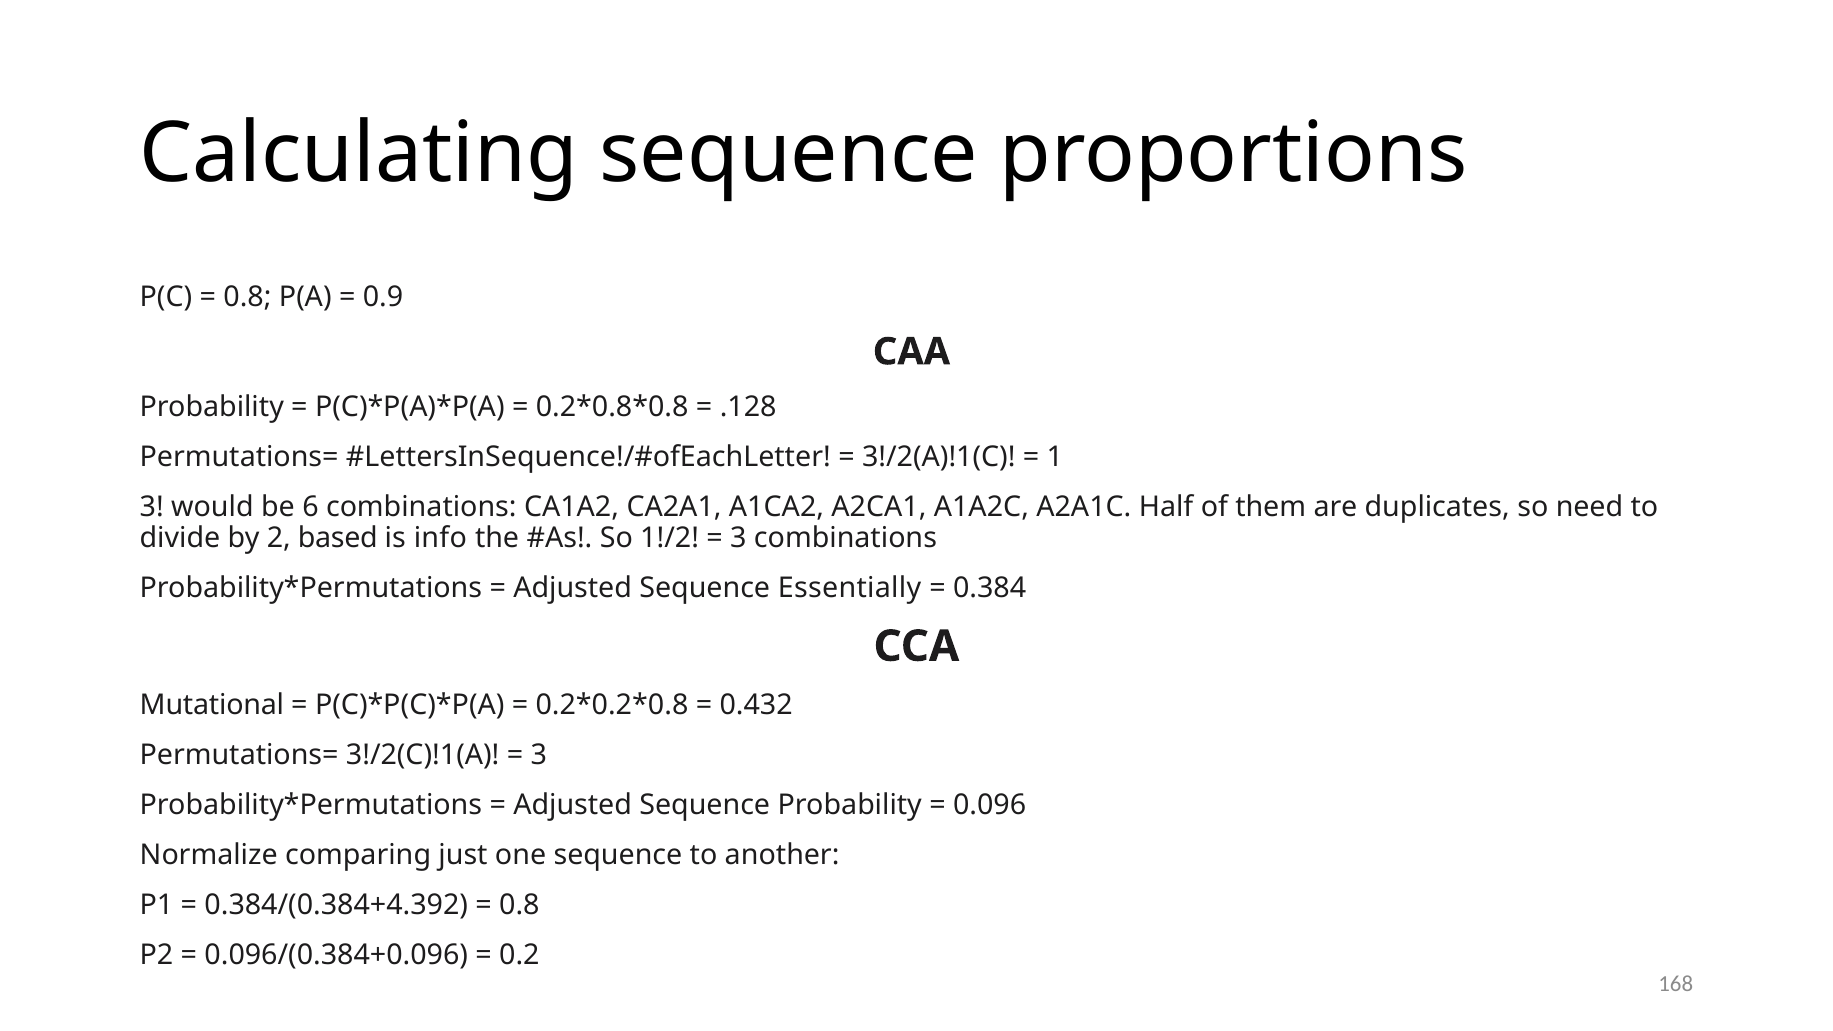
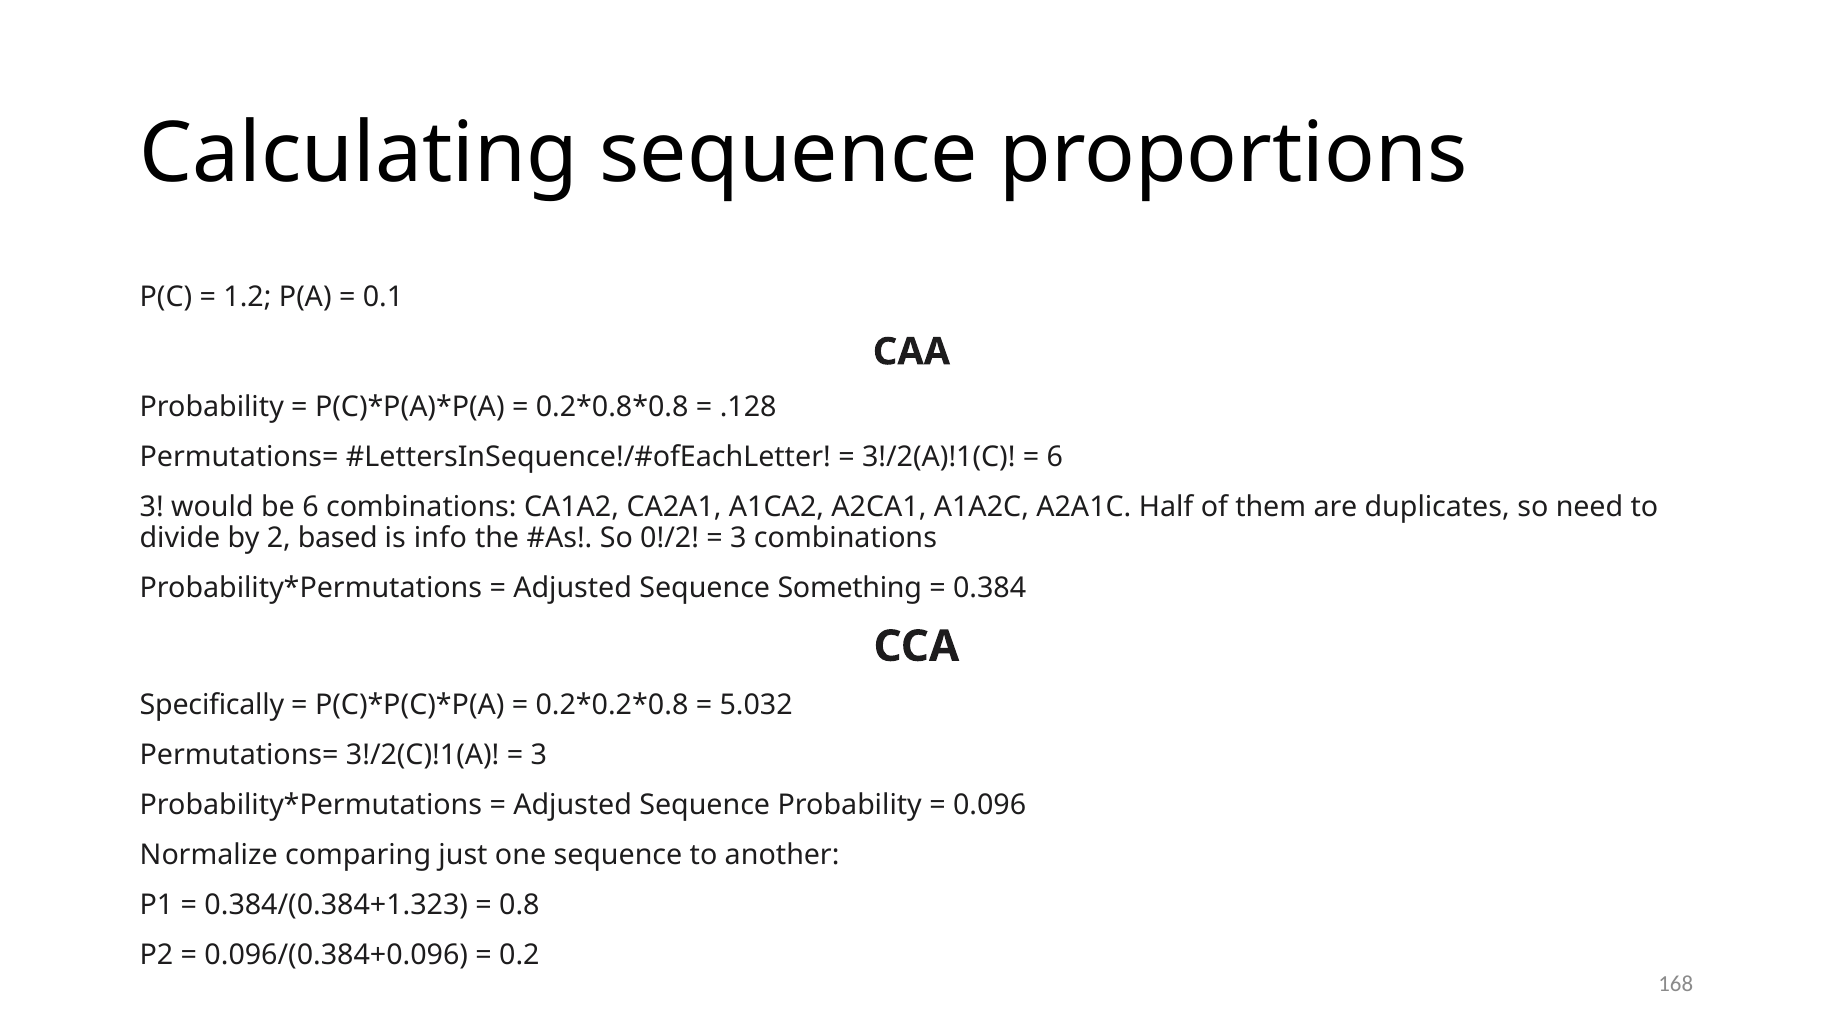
0.8: 0.8 -> 1.2 (247, 297)
0.9: 0.9 -> 0.1 (383, 297)
1: 1 -> 6 (1055, 457)
1!/2: 1!/2 -> 0!/2 (670, 538)
Essentially: Essentially -> Something (850, 588)
Mutational: Mutational -> Specifically (212, 705)
0.432: 0.432 -> 5.032 (756, 705)
0.384/(0.384+4.392: 0.384/(0.384+4.392 -> 0.384/(0.384+1.323 (336, 905)
